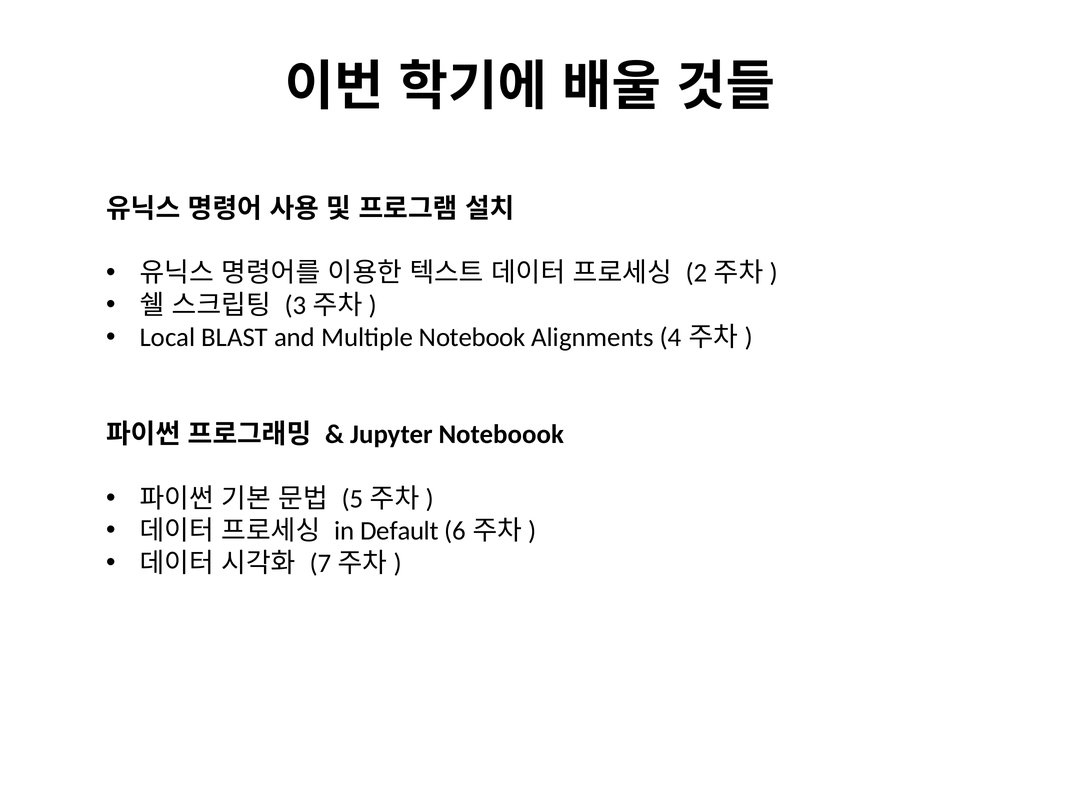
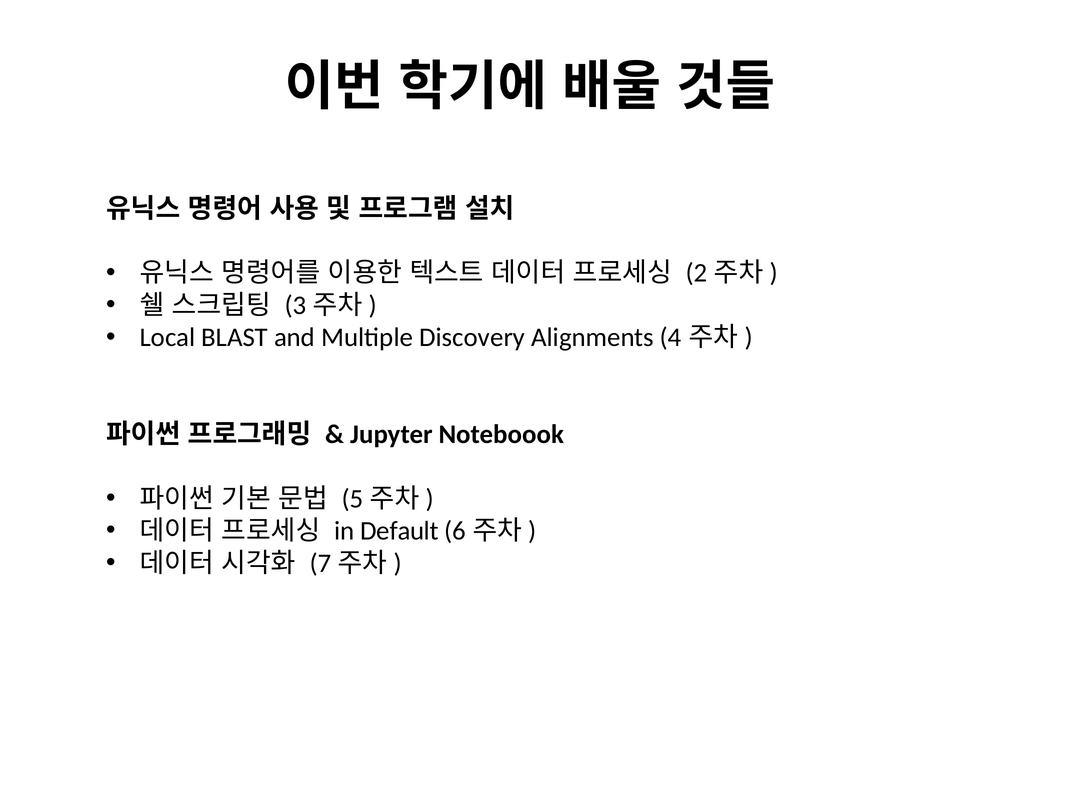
Notebook: Notebook -> Discovery (472, 338)
